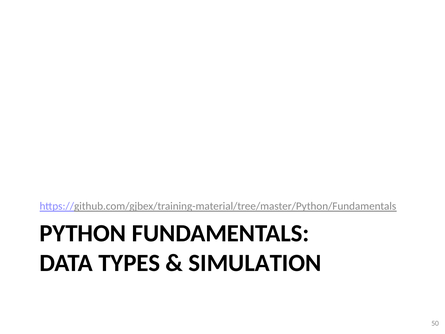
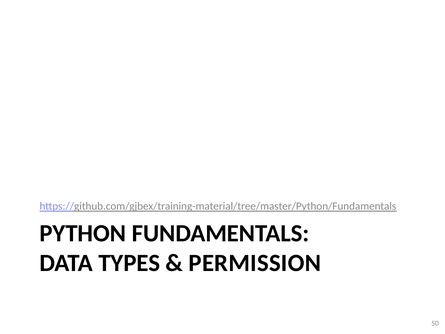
SIMULATION: SIMULATION -> PERMISSION (255, 263)
